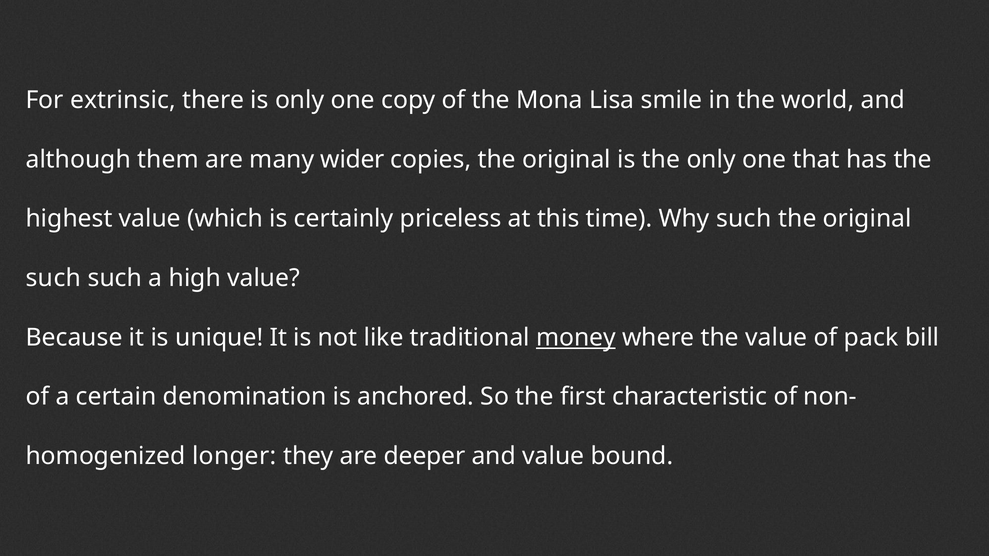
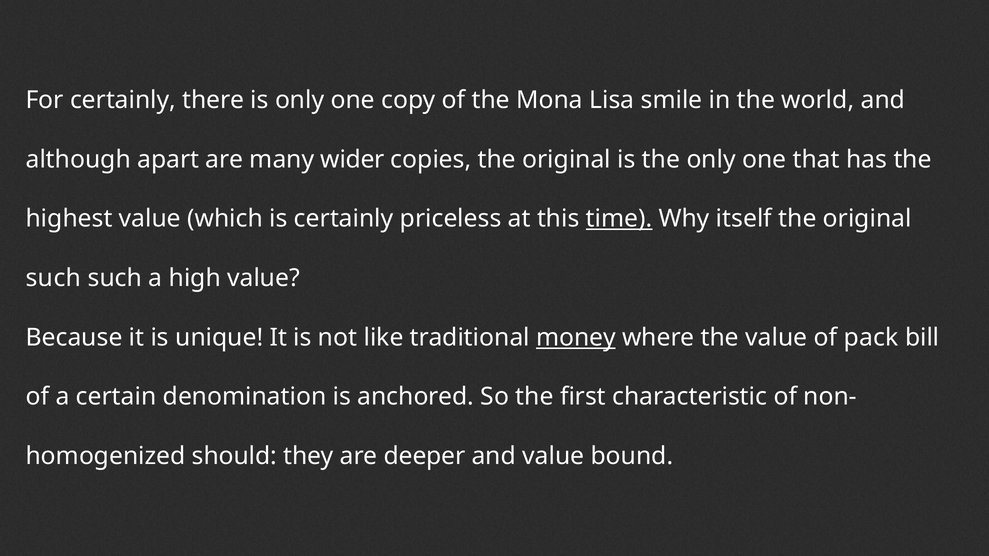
For extrinsic: extrinsic -> certainly (123, 100)
them: them -> apart (168, 160)
time underline: none -> present (619, 219)
Why such: such -> itself (744, 219)
longer: longer -> should (234, 456)
